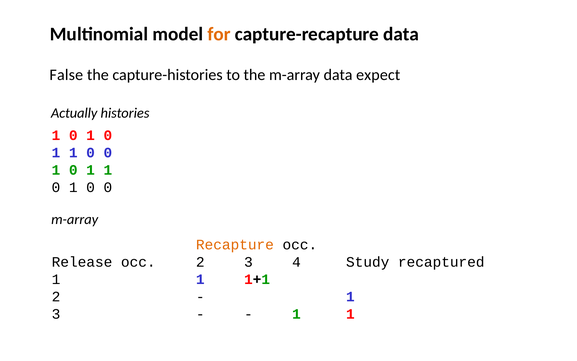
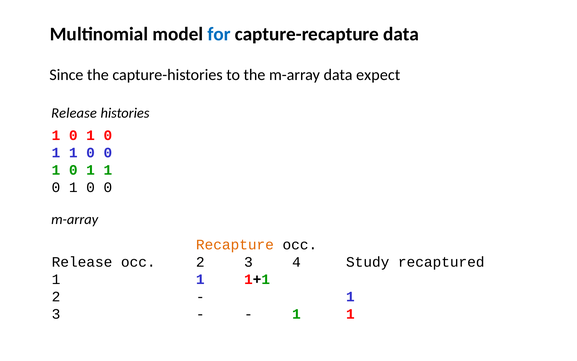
for colour: orange -> blue (219, 34)
False: False -> Since (66, 75)
Actually: Actually -> Release (74, 113)
